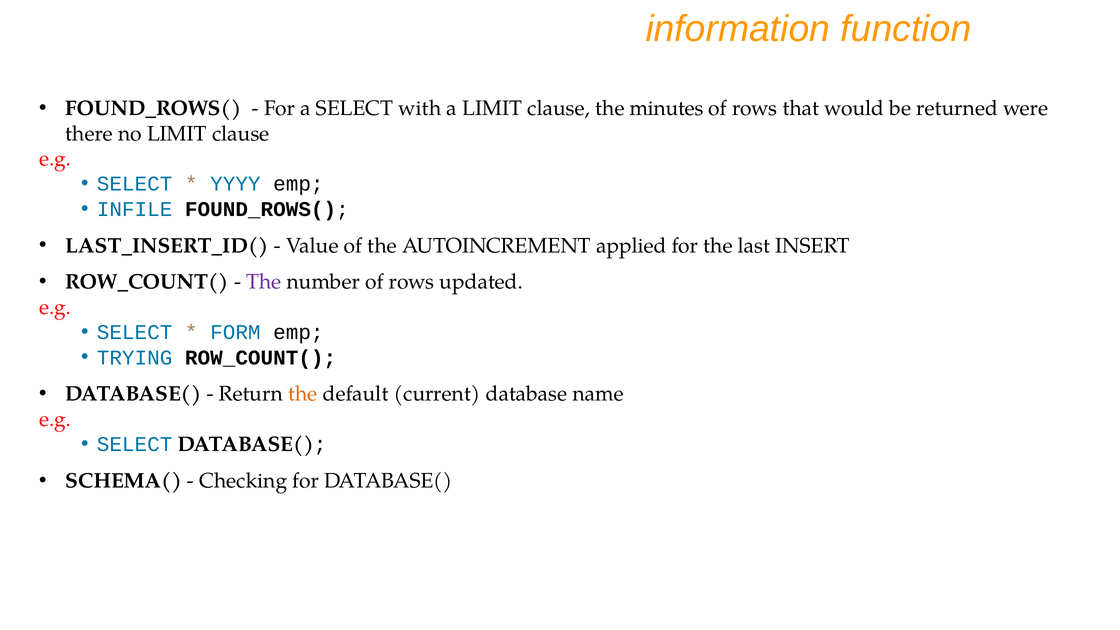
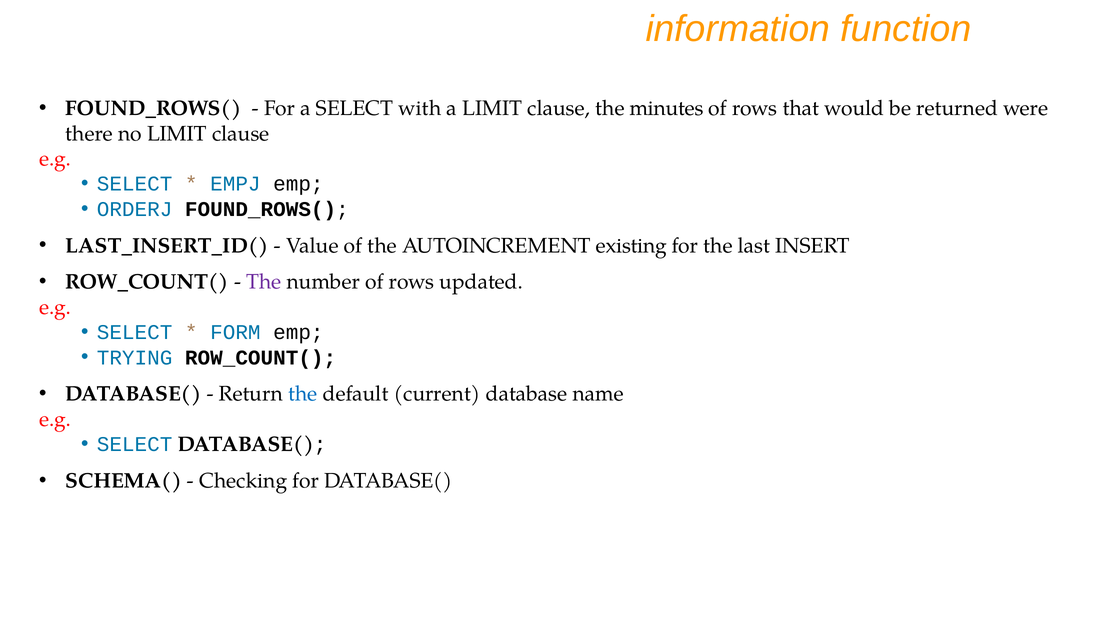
YYYY: YYYY -> EMPJ (235, 184)
INFILE: INFILE -> ORDERJ (135, 209)
applied: applied -> existing (631, 246)
the colour: orange -> blue (303, 394)
